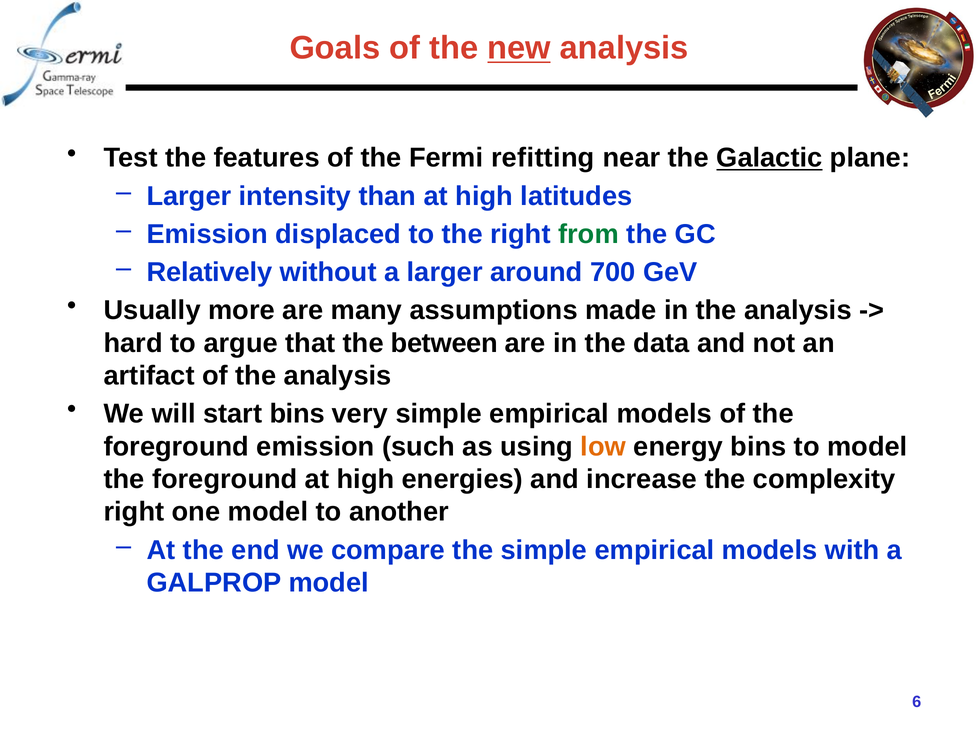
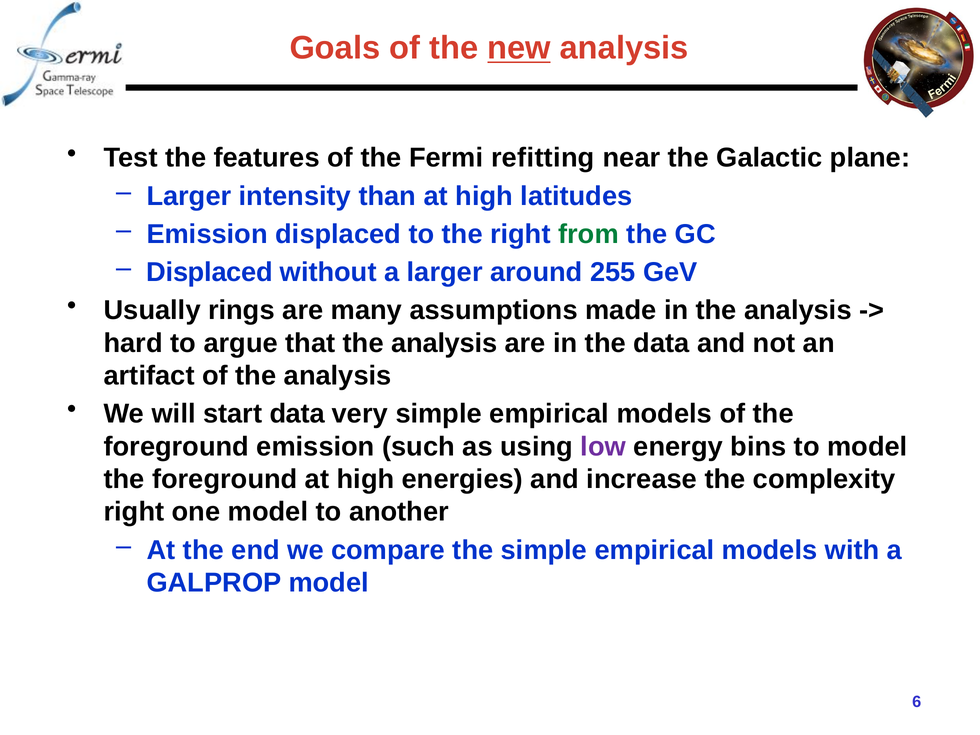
Galactic underline: present -> none (769, 158)
Relatively: Relatively -> Displaced (210, 272)
700: 700 -> 255 (613, 272)
more: more -> rings (241, 310)
that the between: between -> analysis (444, 343)
start bins: bins -> data (297, 414)
low colour: orange -> purple (603, 447)
